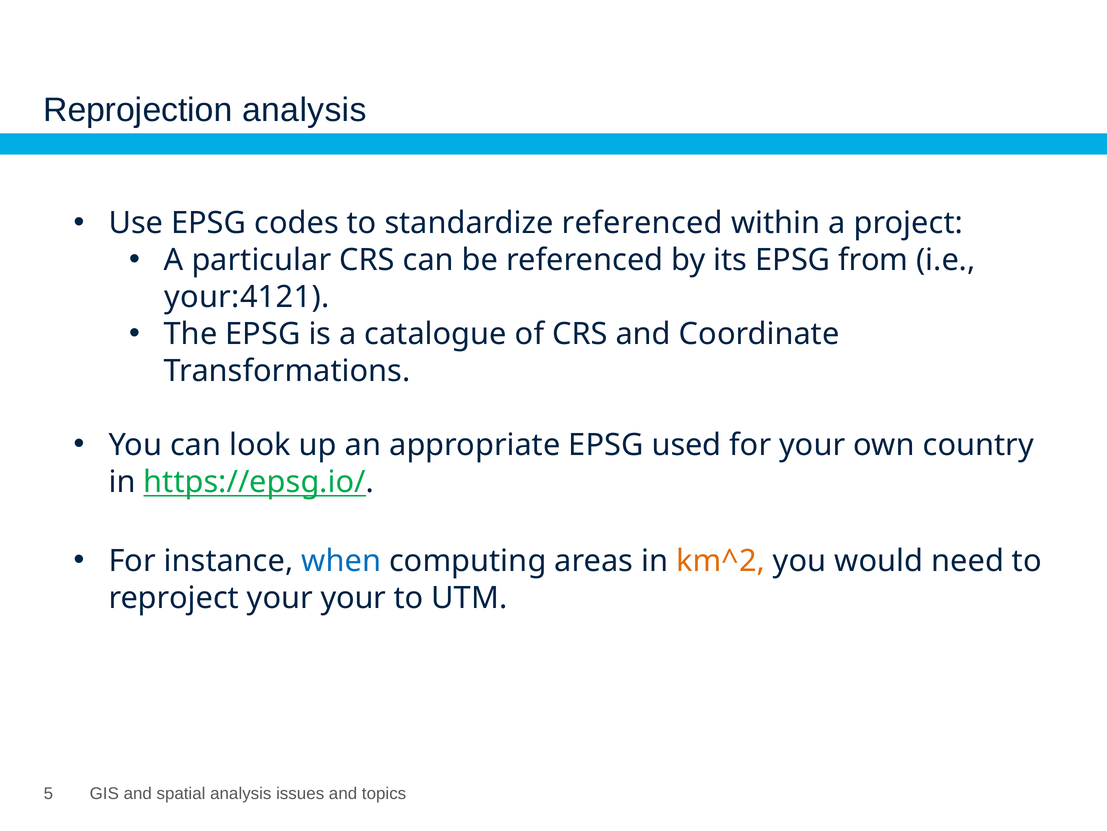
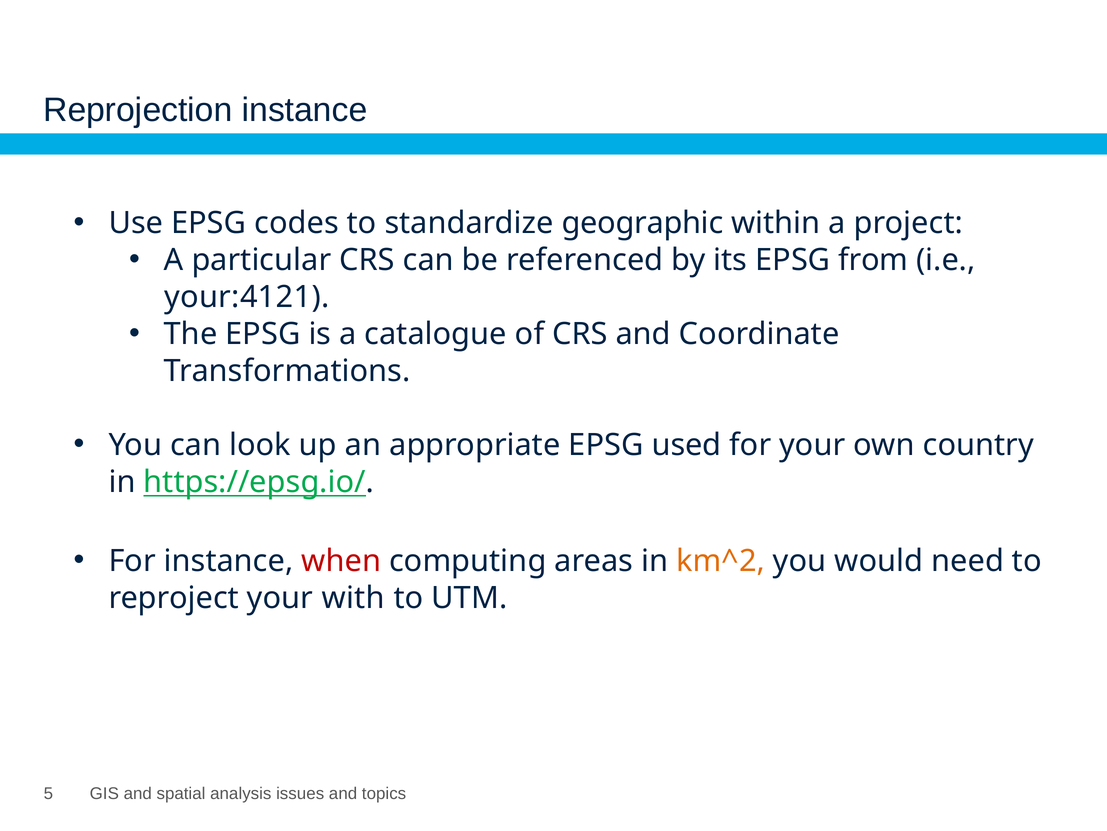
Reprojection analysis: analysis -> instance (305, 110)
standardize referenced: referenced -> geographic (643, 223)
when colour: blue -> red (341, 560)
your your: your -> with (353, 597)
